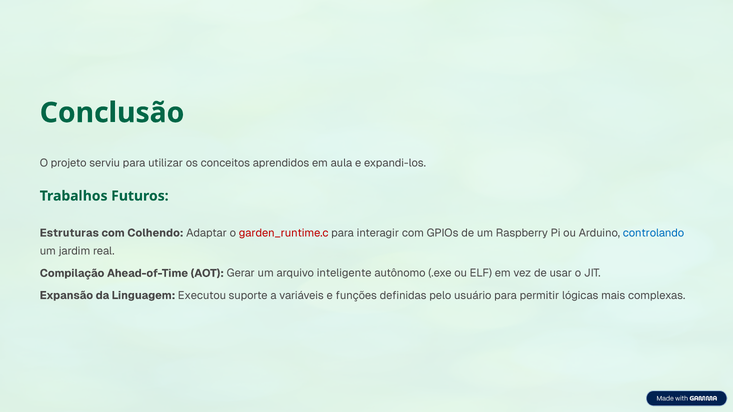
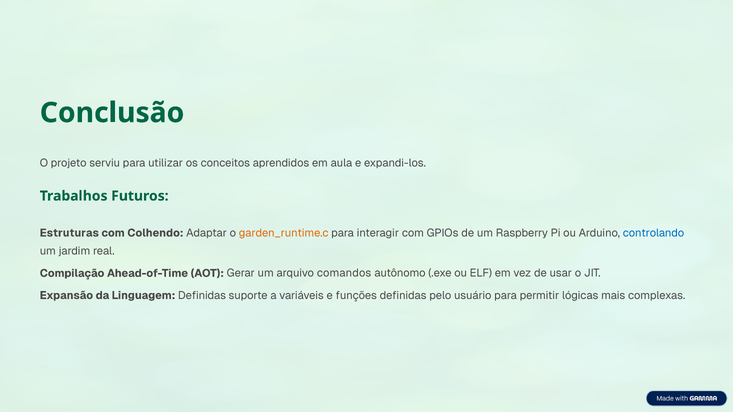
garden_runtime.c colour: red -> orange (284, 233)
inteligente: inteligente -> comandos (344, 273)
Linguagem Executou: Executou -> Definidas (202, 296)
